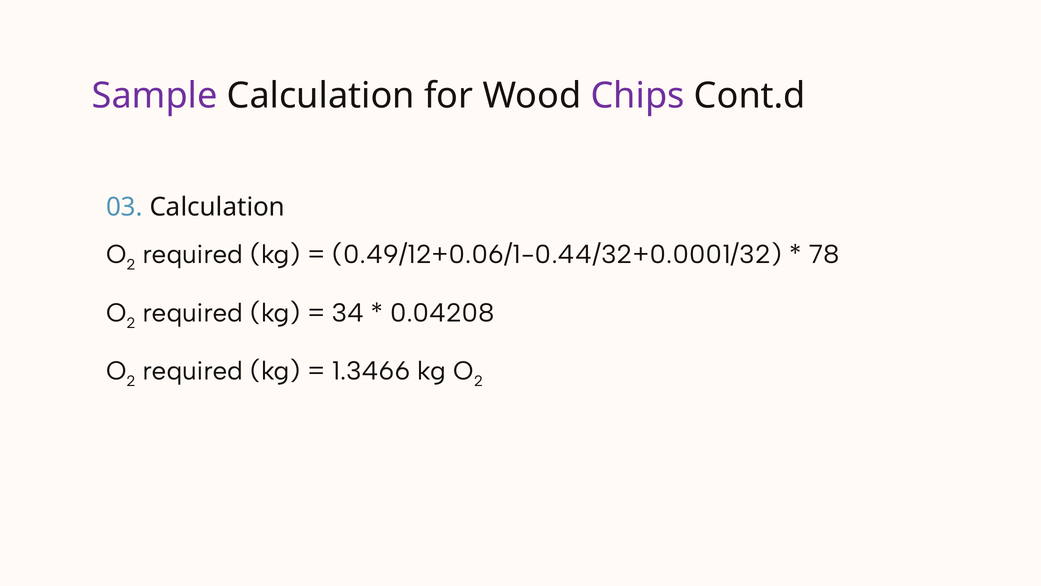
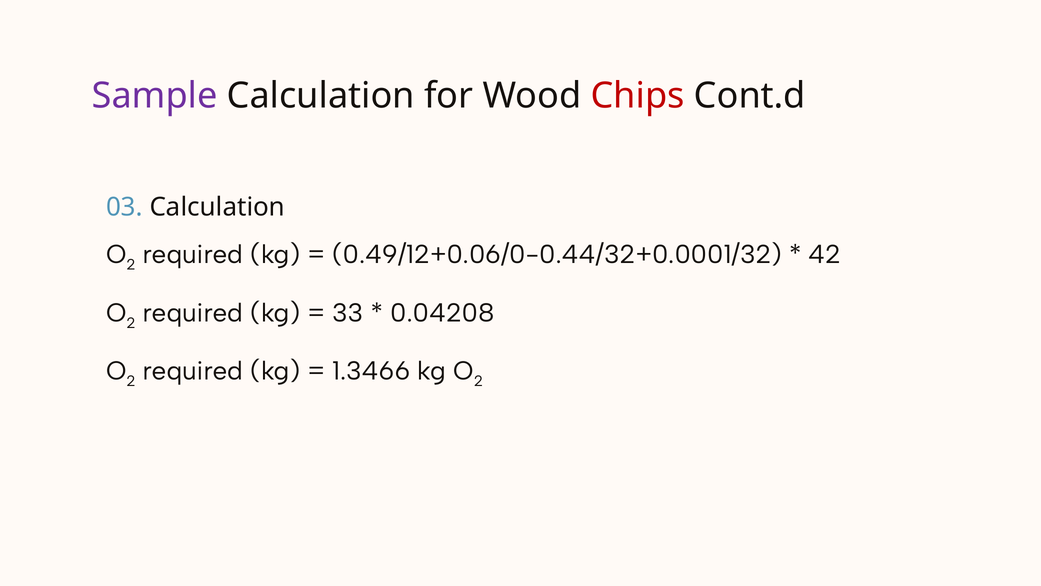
Chips colour: purple -> red (638, 96)
0.49/12+0.06/1-0.44/32+0.0001/32: 0.49/12+0.06/1-0.44/32+0.0001/32 -> 0.49/12+0.06/0-0.44/32+0.0001/32 (557, 255)
78: 78 -> 42 (824, 255)
34: 34 -> 33 (348, 313)
